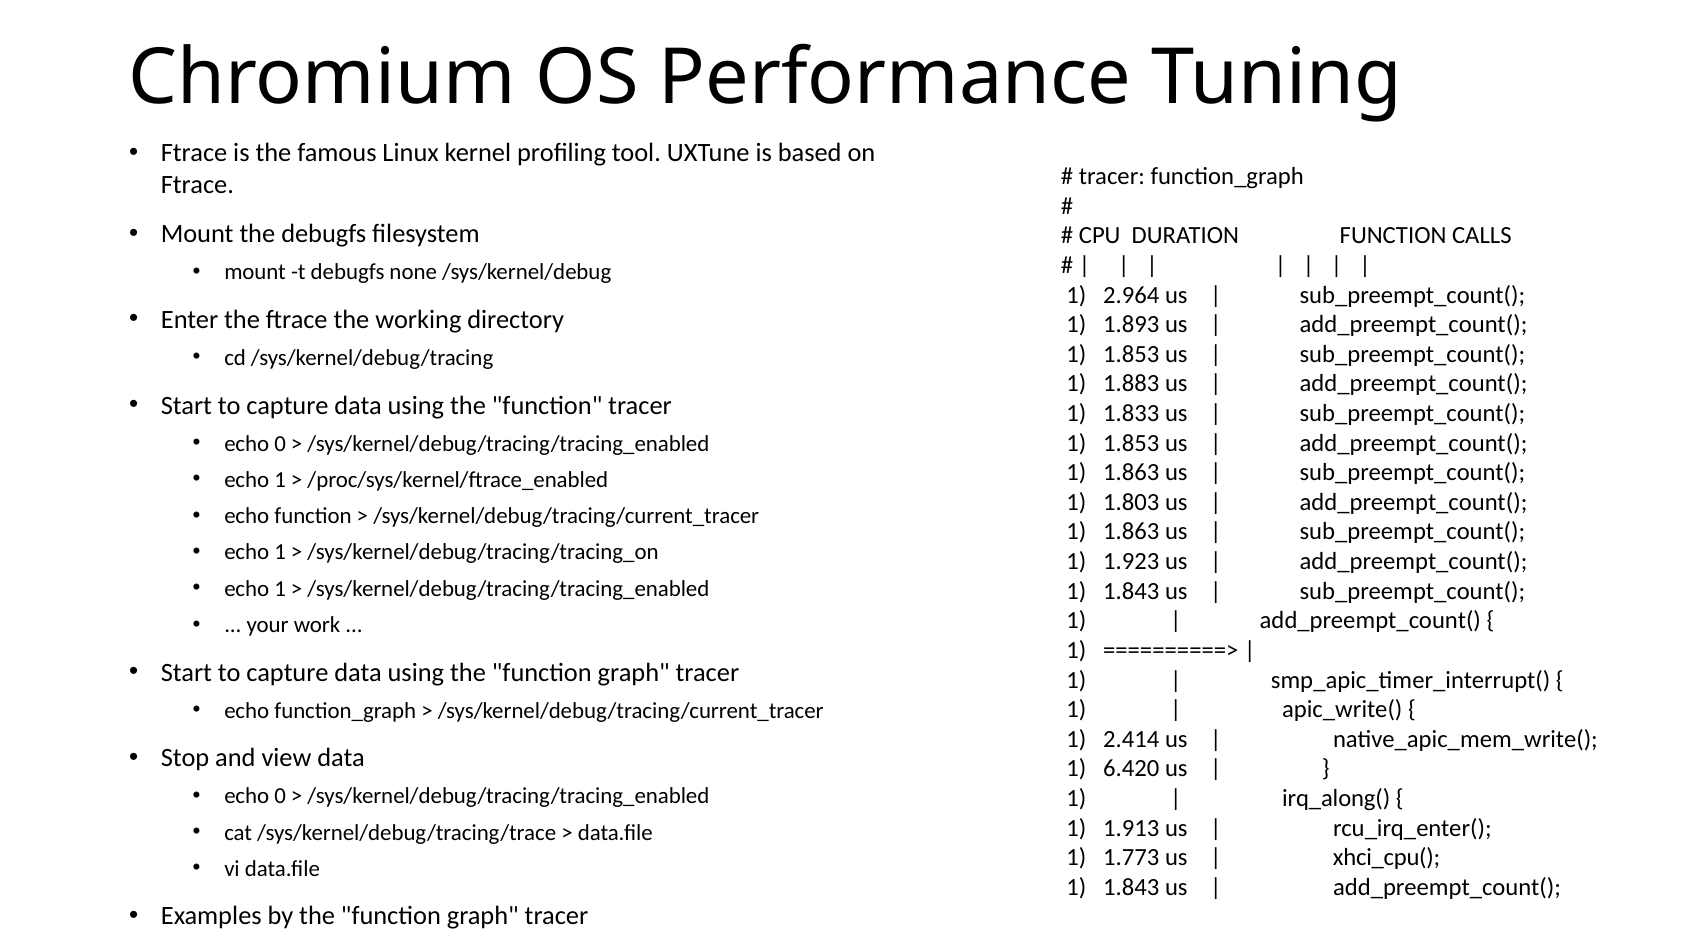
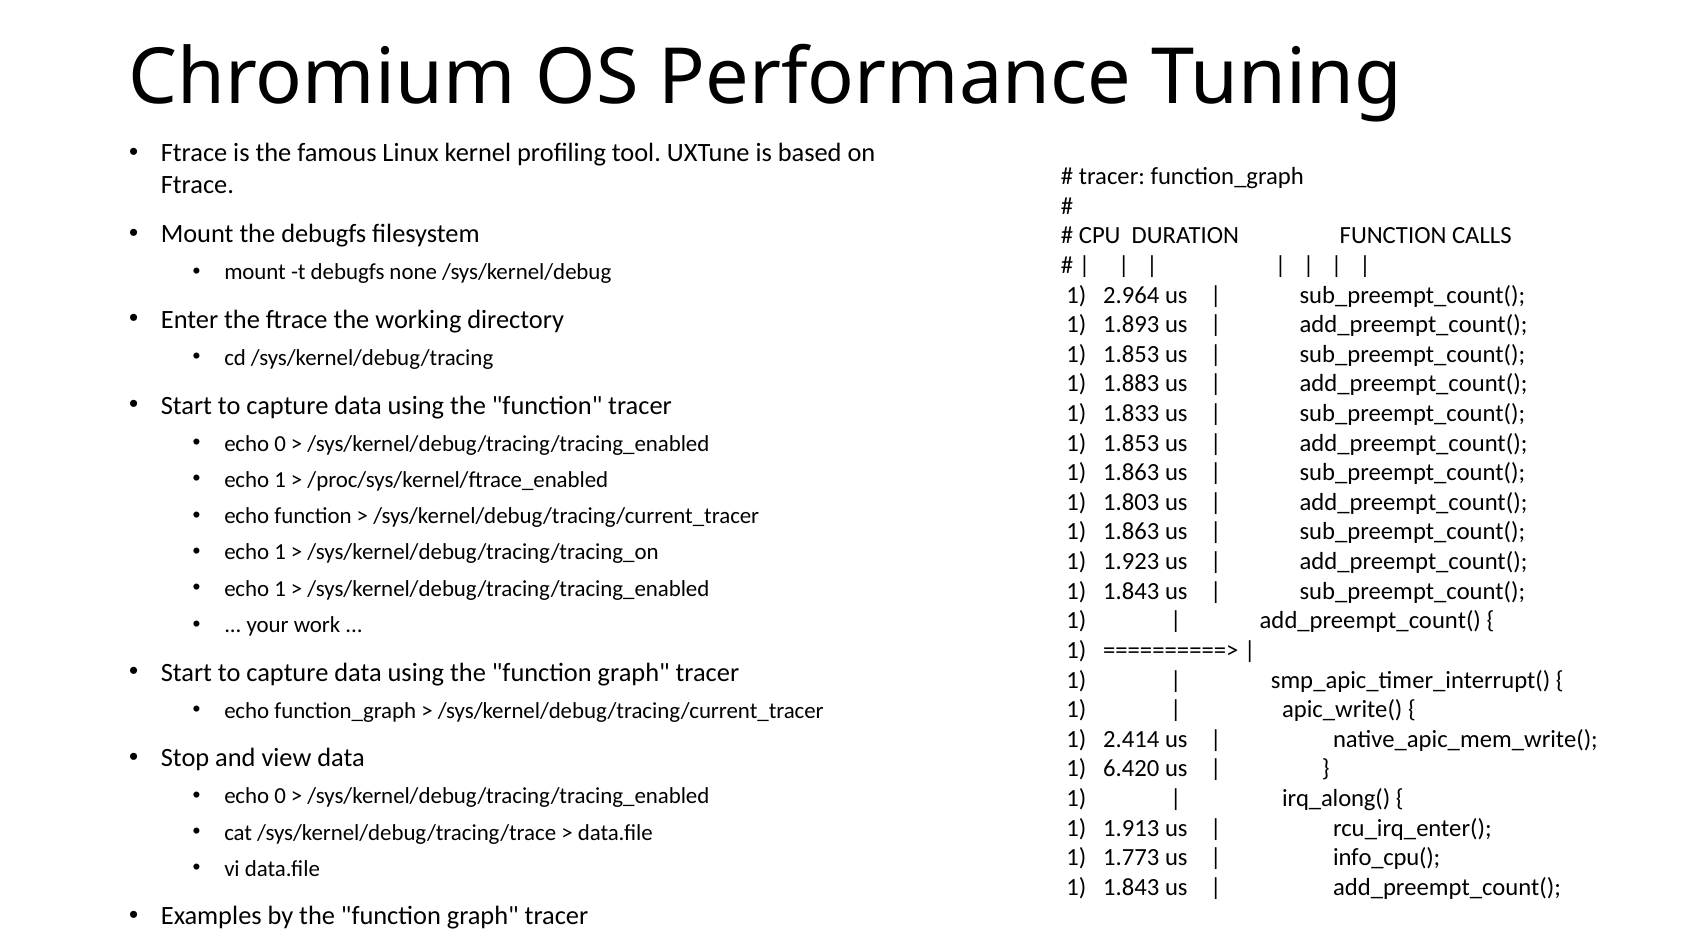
xhci_cpu(: xhci_cpu( -> info_cpu( (1387, 857)
